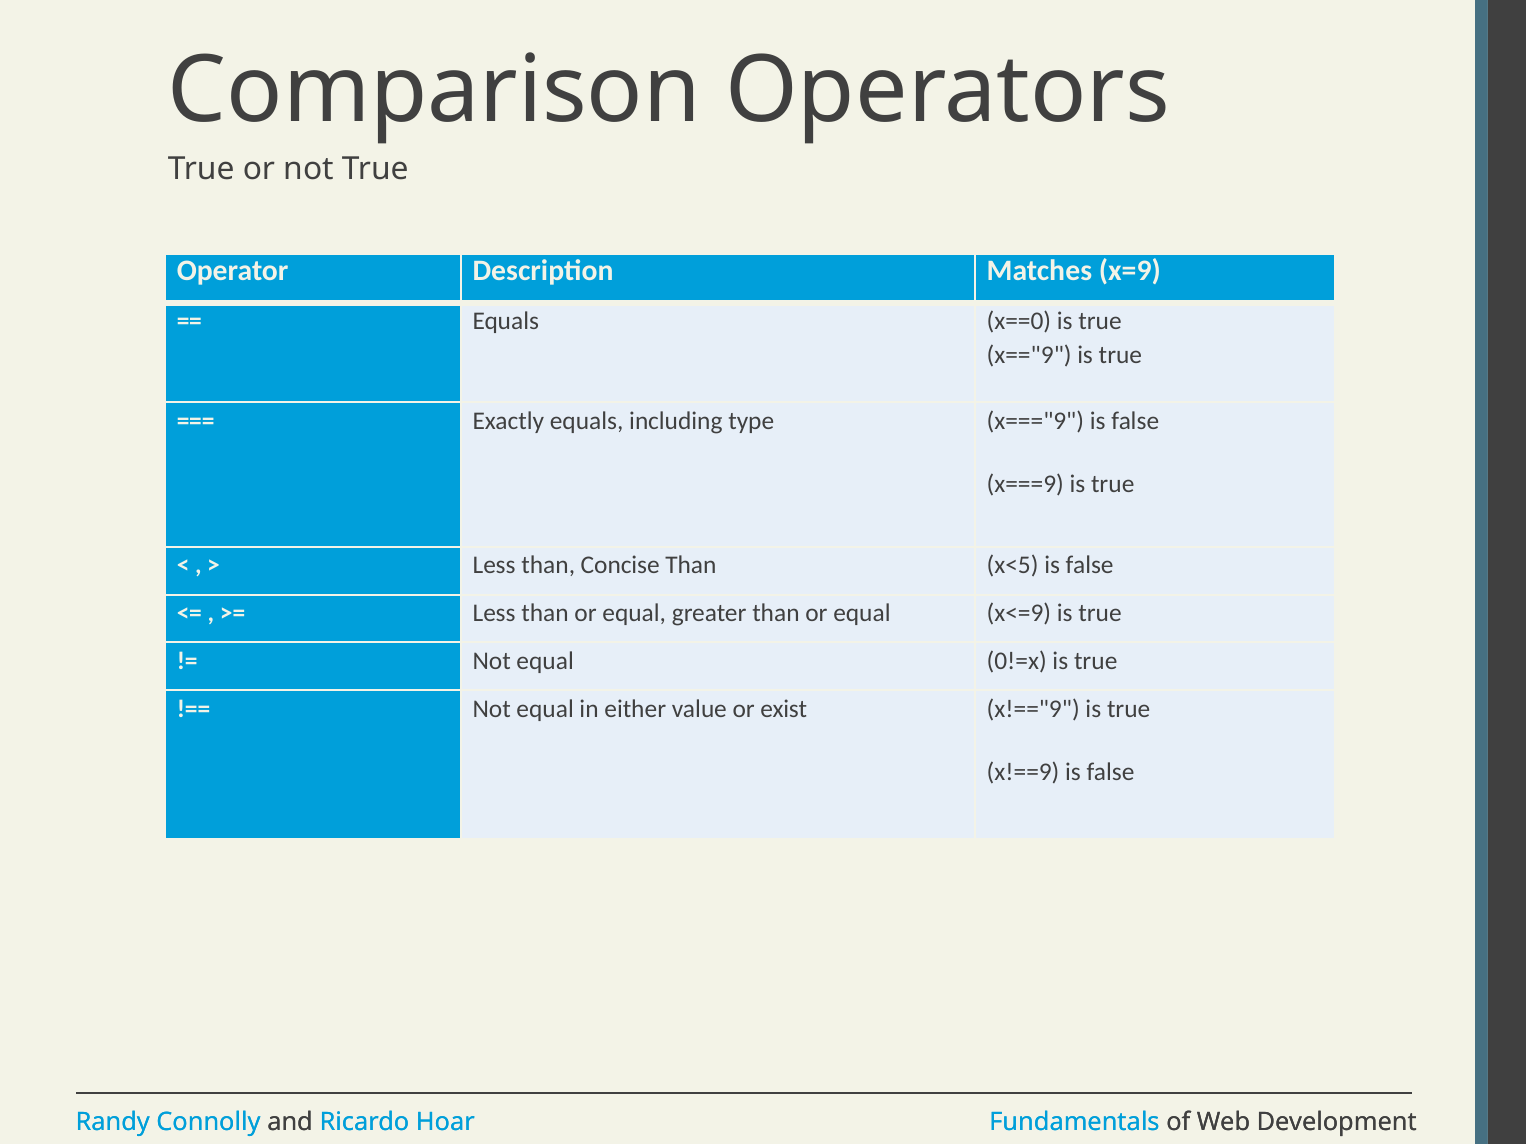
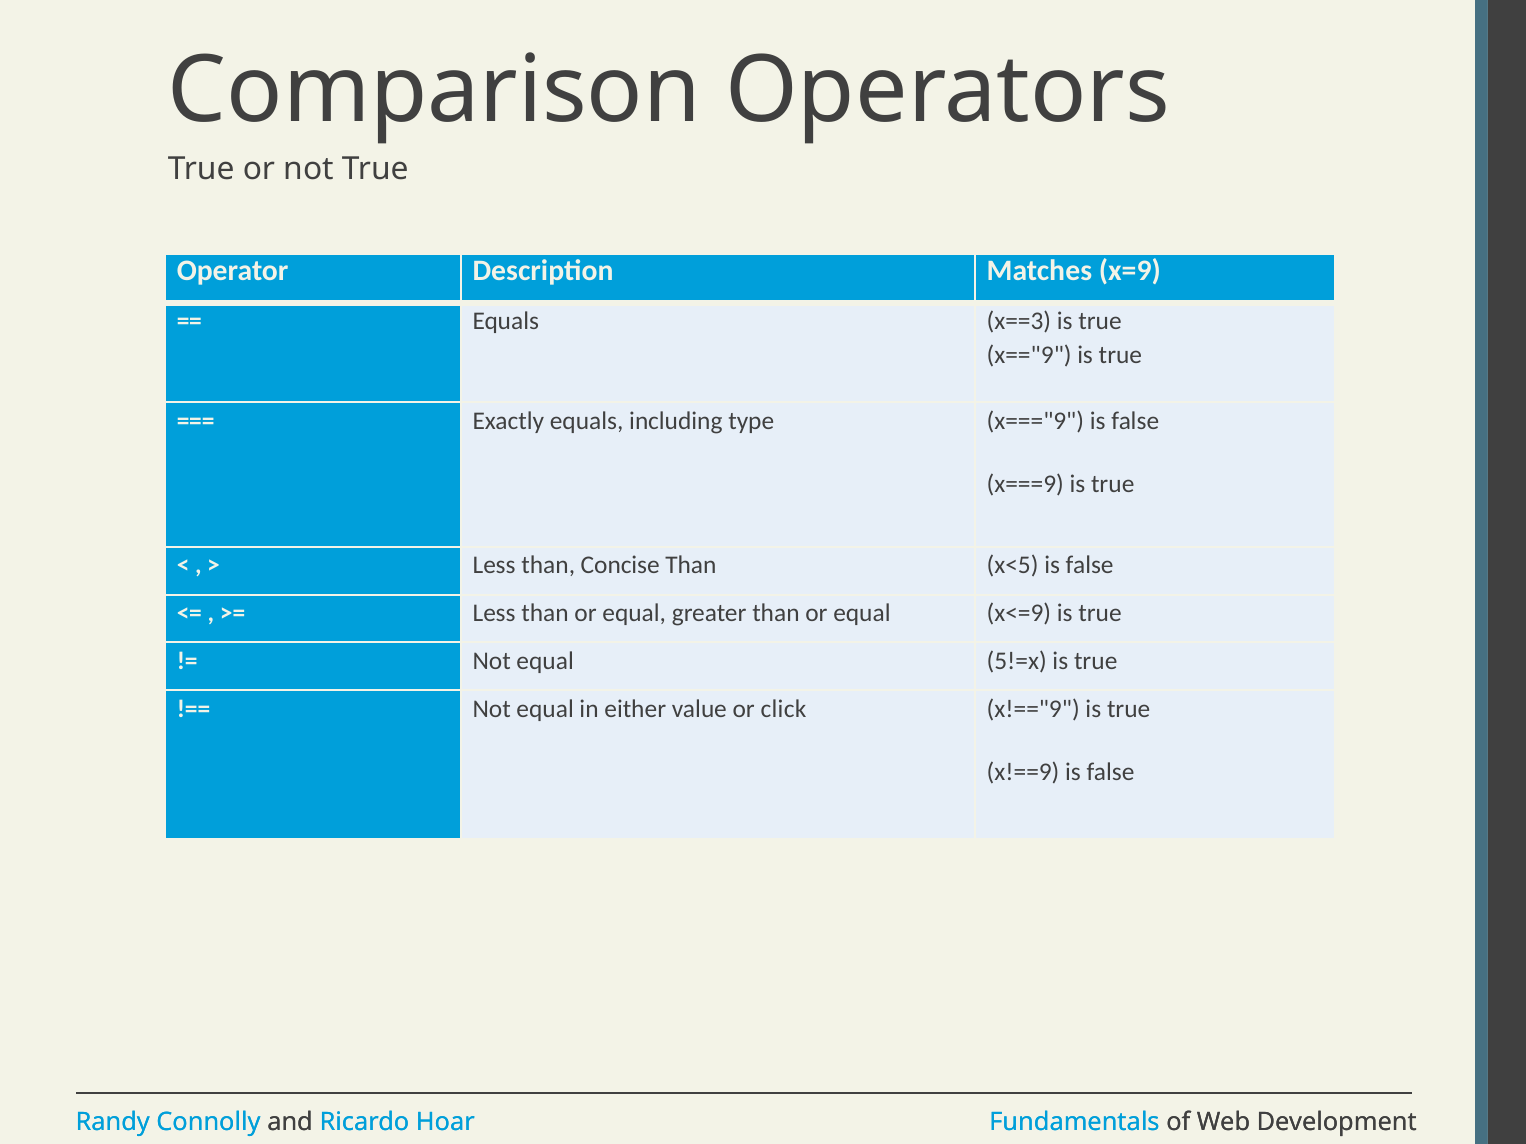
x==0: x==0 -> x==3 (1019, 322)
0!=x: 0!=x -> 5!=x (1017, 661)
exist: exist -> click (783, 709)
